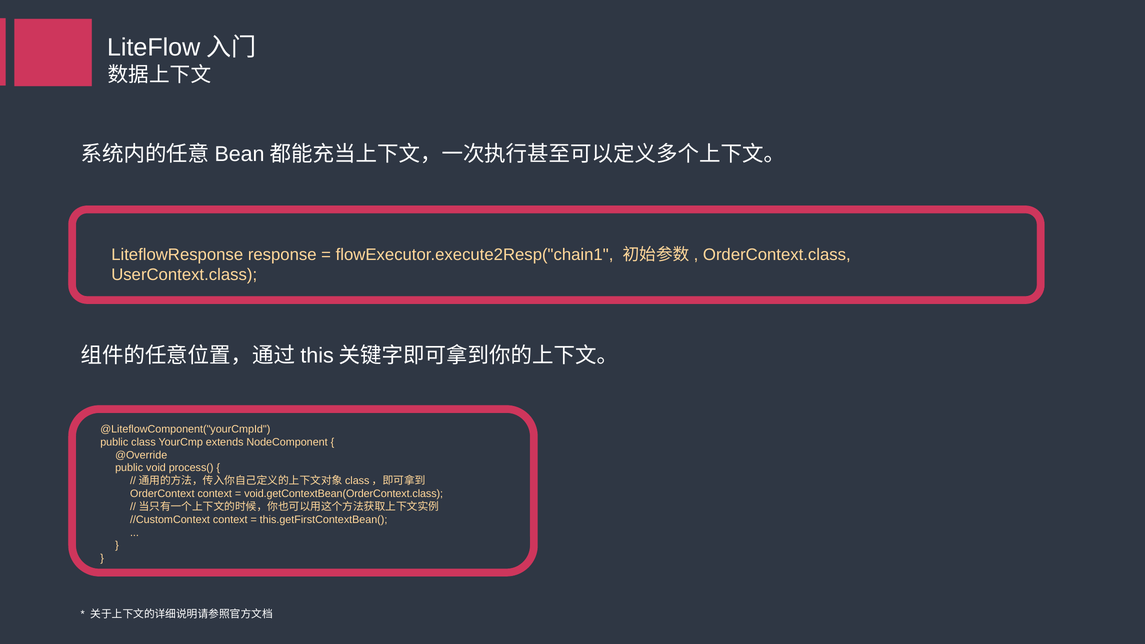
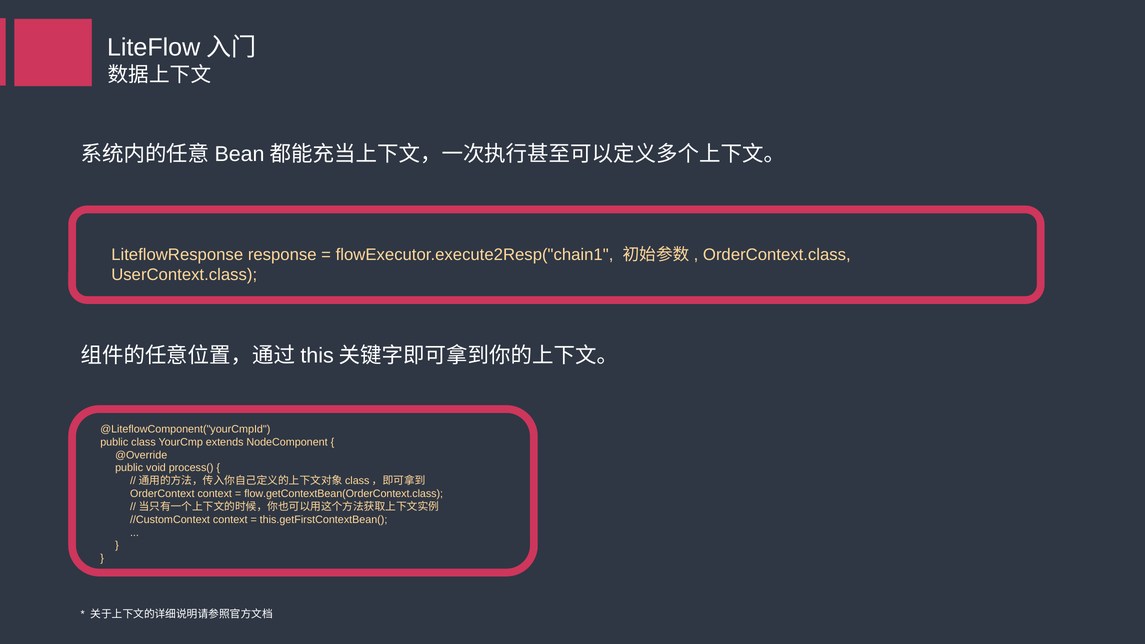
void.getContextBean(OrderContext.class: void.getContextBean(OrderContext.class -> flow.getContextBean(OrderContext.class (344, 494)
